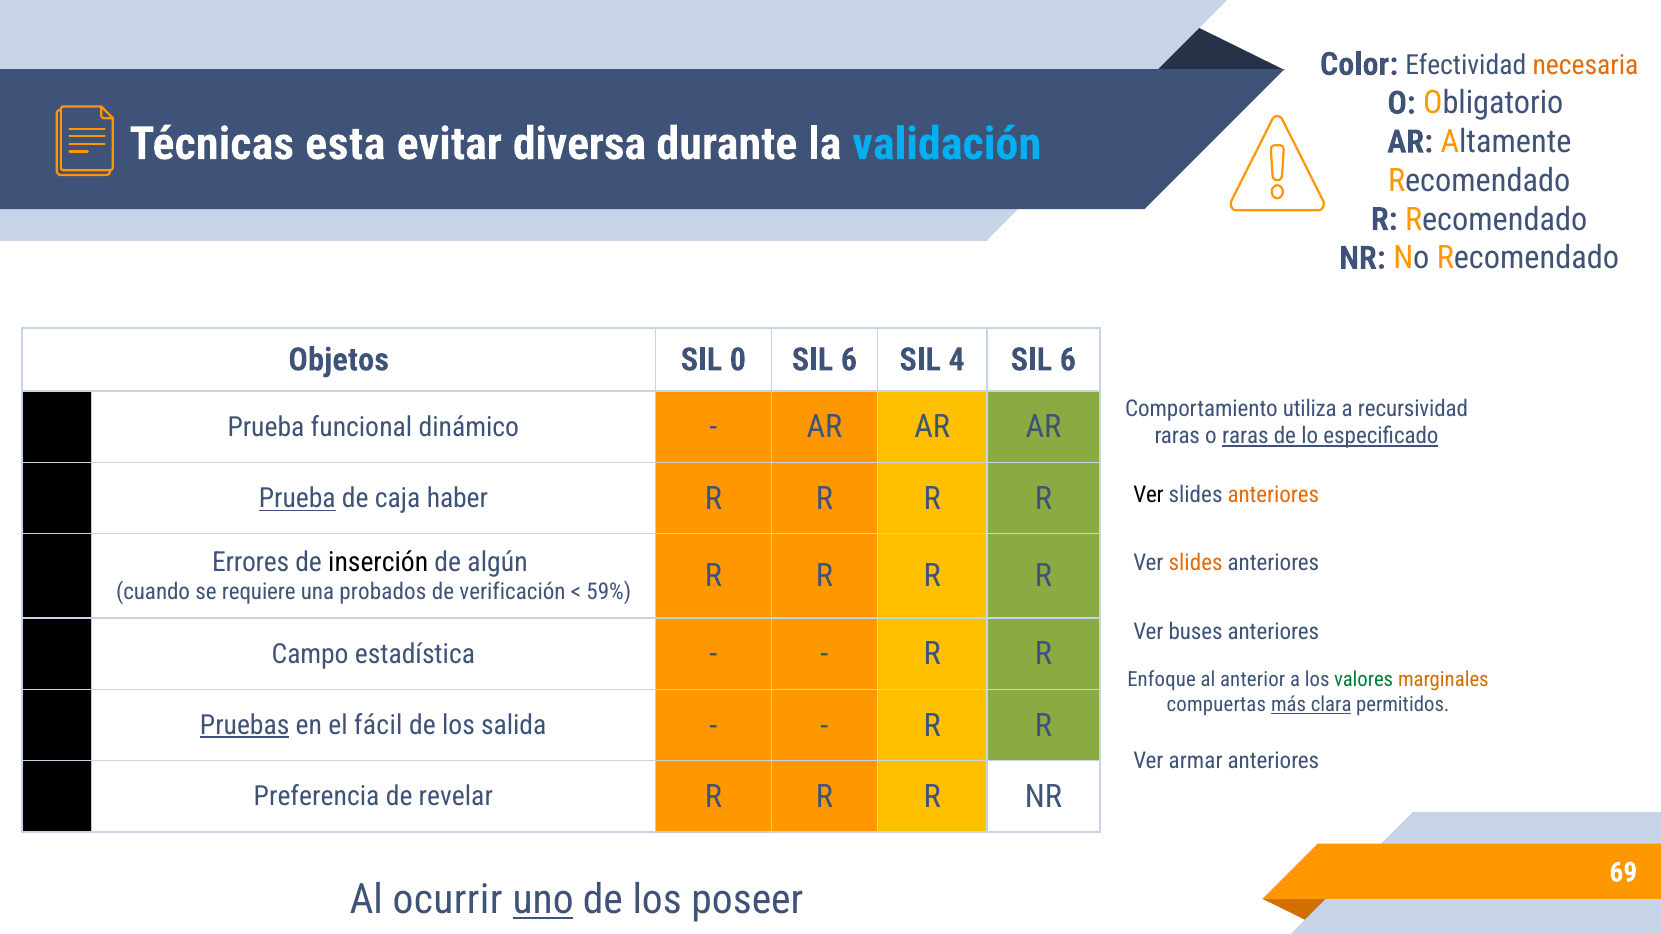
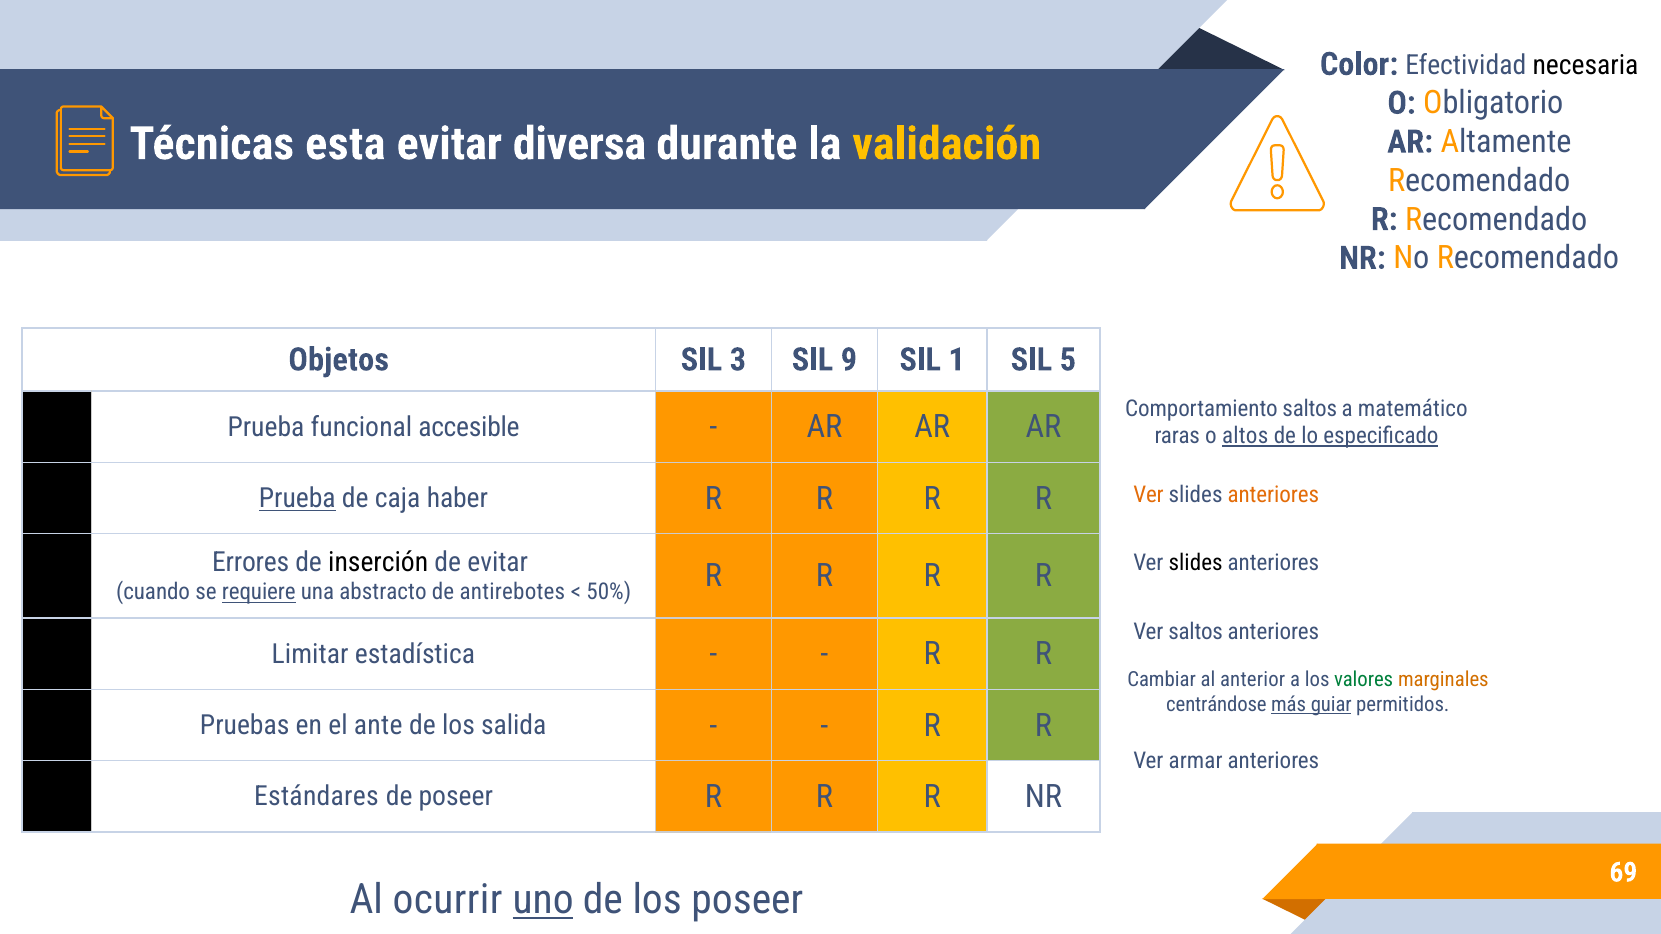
necesaria colour: orange -> black (1585, 66)
validación colour: light blue -> yellow (947, 144)
0: 0 -> 3 (738, 360)
6: 6 -> 9 (849, 360)
4: 4 -> 1 (957, 360)
6: 6 -> 5 (1068, 360)
Comportamiento utiliza: utiliza -> saltos (1310, 409)
recursividad: recursividad -> matemático (1413, 409)
dinámico: dinámico -> accesible (469, 427)
o raras: raras -> altos (1245, 436)
Ver colour: black -> orange (1149, 495)
de algún: algún -> evitar (498, 563)
slides colour: orange -> black (1196, 563)
requiere underline: none -> present (259, 592)
probados: probados -> abstracto (383, 592)
verificación: verificación -> antirebotes (512, 592)
59%: 59% -> 50% (609, 592)
Ver buses: buses -> saltos (1196, 633)
Campo: Campo -> Limitar (310, 654)
Enfoque: Enfoque -> Cambiar (1162, 680)
compuertas: compuertas -> centrándose (1216, 705)
clara: clara -> guiar (1331, 705)
Pruebas underline: present -> none (245, 726)
fácil: fácil -> ante (378, 726)
Preferencia: Preferencia -> Estándares (316, 797)
de revelar: revelar -> poseer (456, 797)
